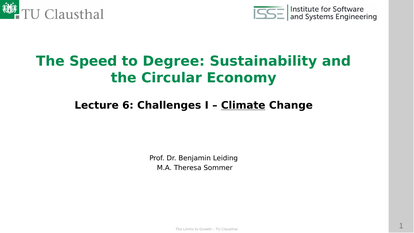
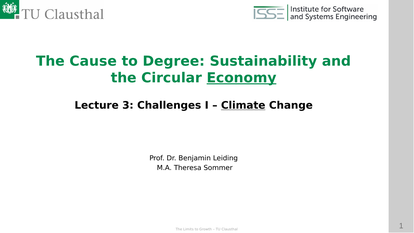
Speed: Speed -> Cause (93, 61)
Economy underline: none -> present (242, 78)
6: 6 -> 3 (128, 105)
